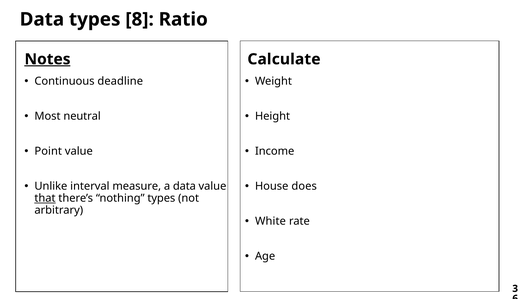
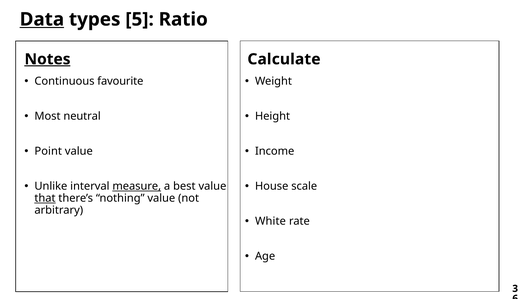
Data underline: none -> present (42, 19)
8: 8 -> 5 (140, 19)
deadline: deadline -> favourite (120, 81)
measure underline: none -> present (137, 186)
a data: data -> best (184, 186)
does: does -> scale (304, 186)
nothing types: types -> value (161, 198)
